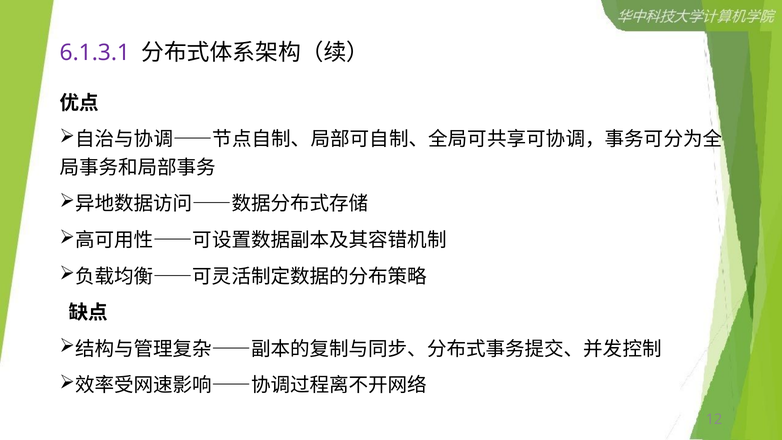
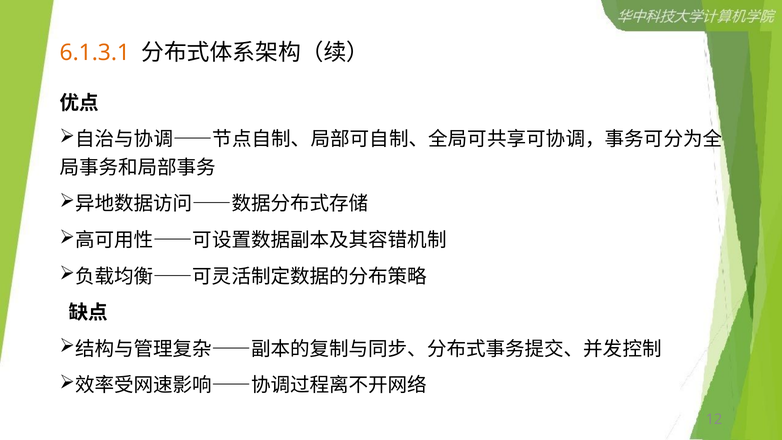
6.1.3.1 colour: purple -> orange (95, 53)
